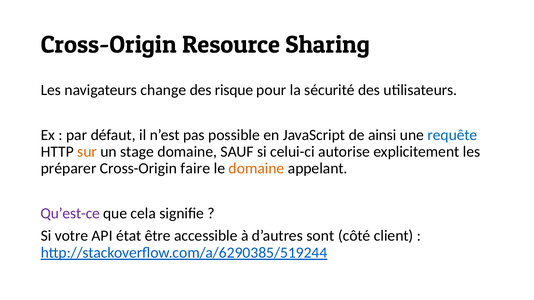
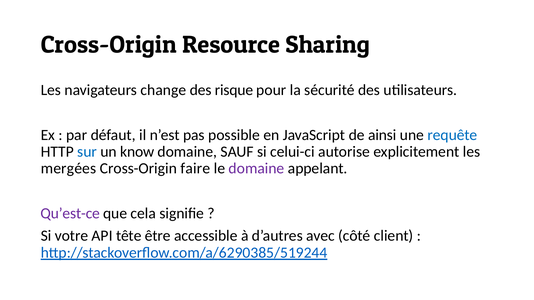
sur colour: orange -> blue (87, 152)
stage: stage -> know (137, 152)
préparer: préparer -> mergées (69, 169)
domaine colour: orange -> purple (257, 169)
état: état -> tête (129, 236)
sont: sont -> avec (321, 236)
